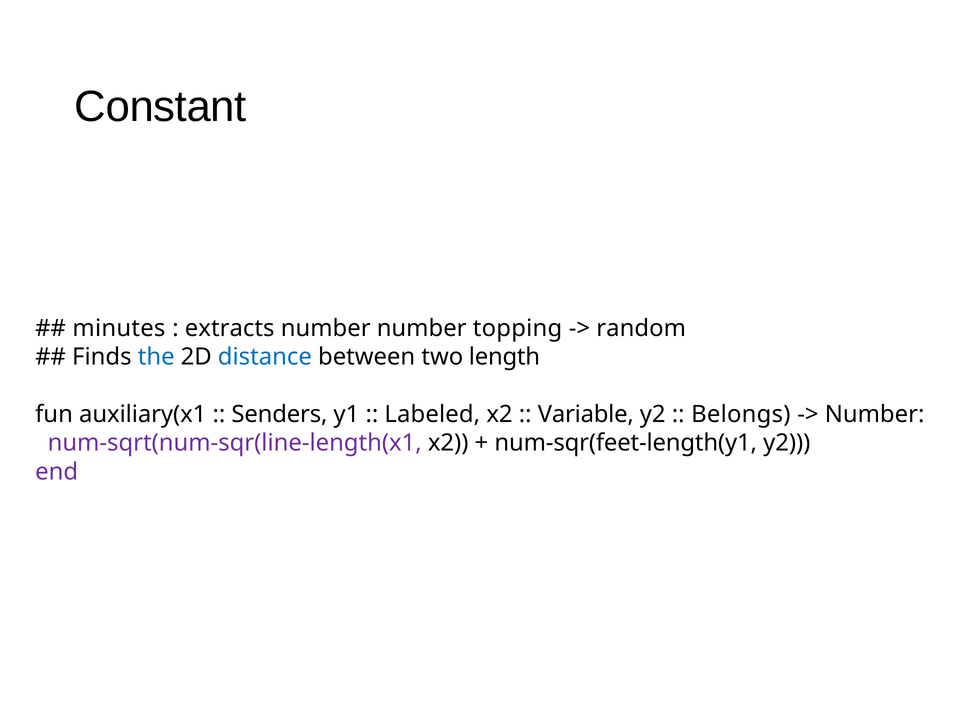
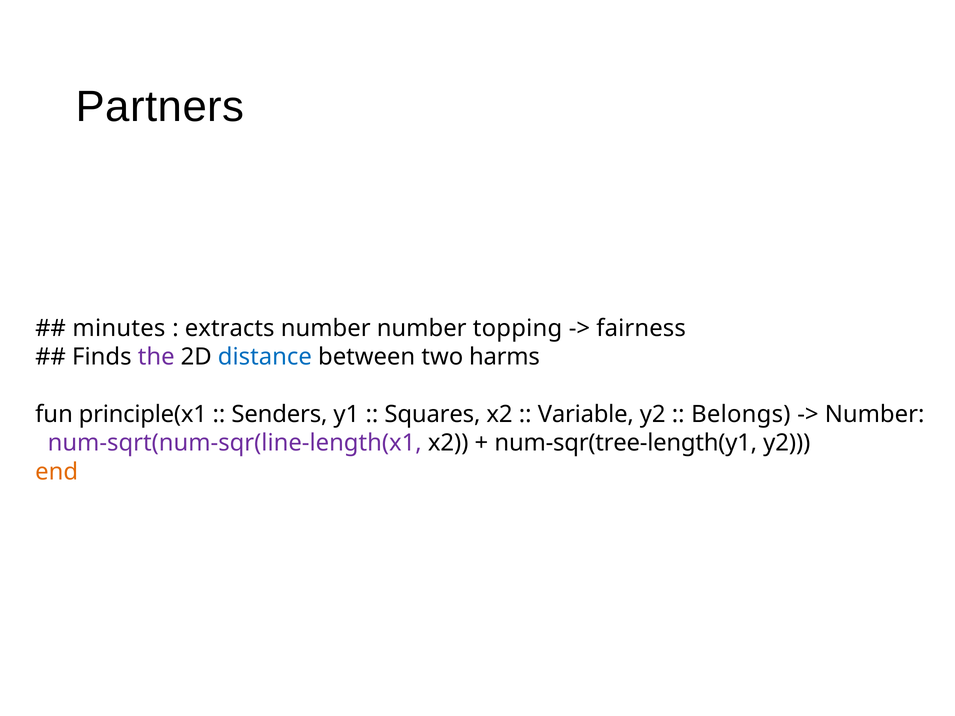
Constant: Constant -> Partners (160, 107)
random: random -> fairness (641, 329)
the colour: blue -> purple (156, 357)
length: length -> harms (504, 357)
auxiliary(x1: auxiliary(x1 -> principle(x1 (143, 415)
Labeled: Labeled -> Squares (432, 415)
num-sqr(feet-length(y1: num-sqr(feet-length(y1 -> num-sqr(tree-length(y1 (626, 443)
end colour: purple -> orange (57, 472)
